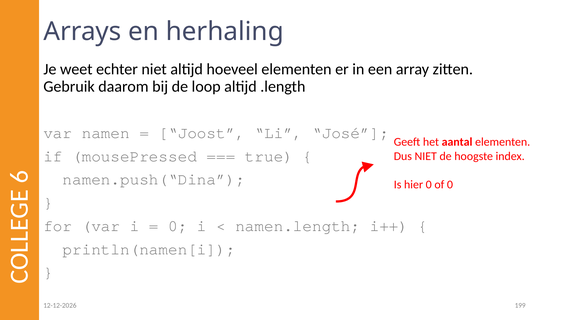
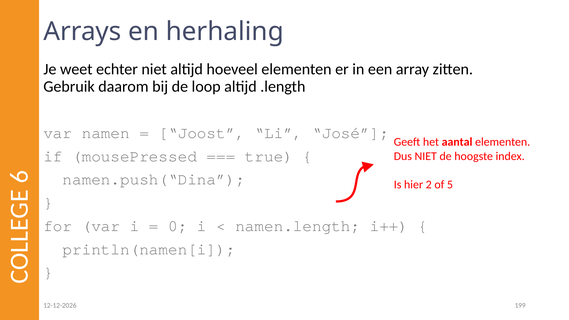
hier 0: 0 -> 2 (429, 185)
of 0: 0 -> 5 (450, 185)
